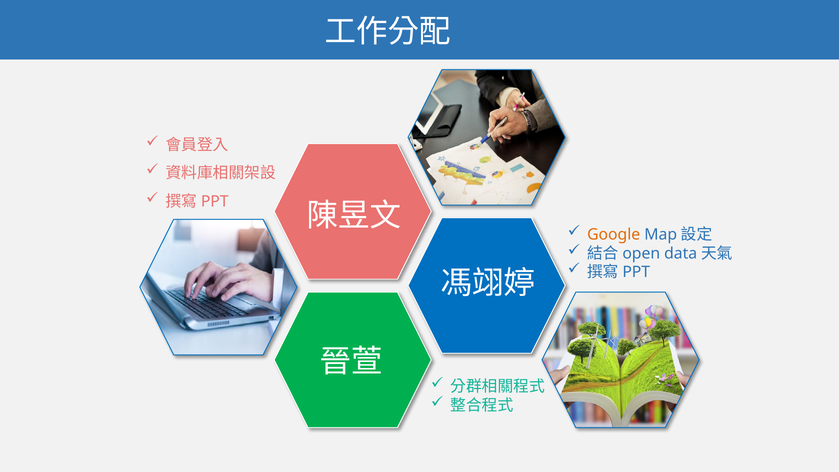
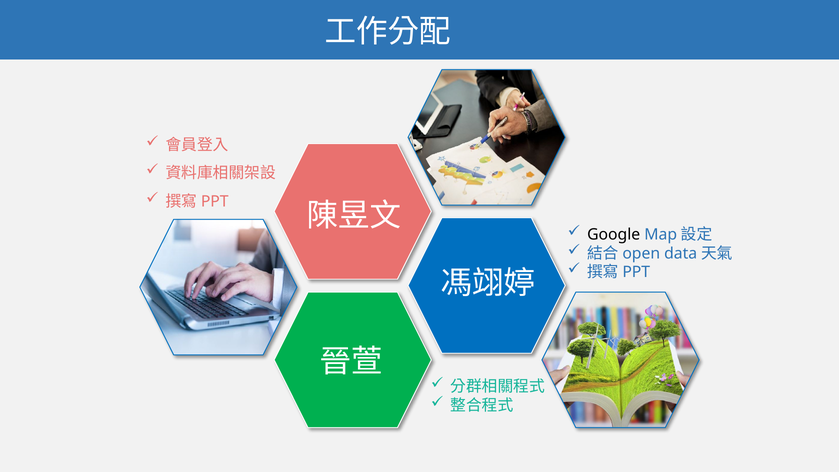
Google colour: orange -> black (614, 234)
